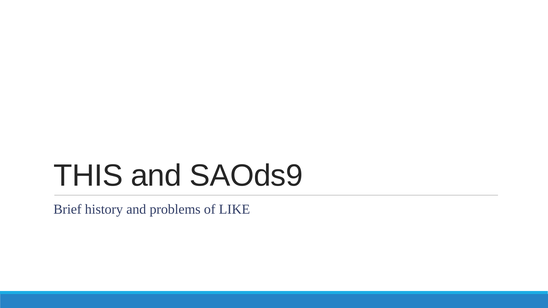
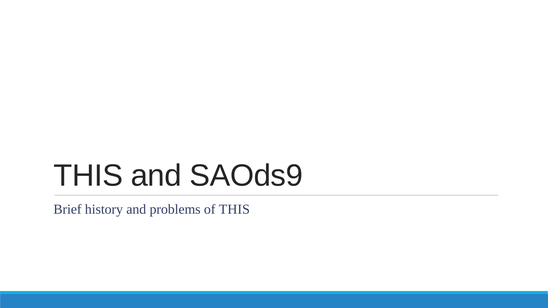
of LIKE: LIKE -> THIS (234, 210)
